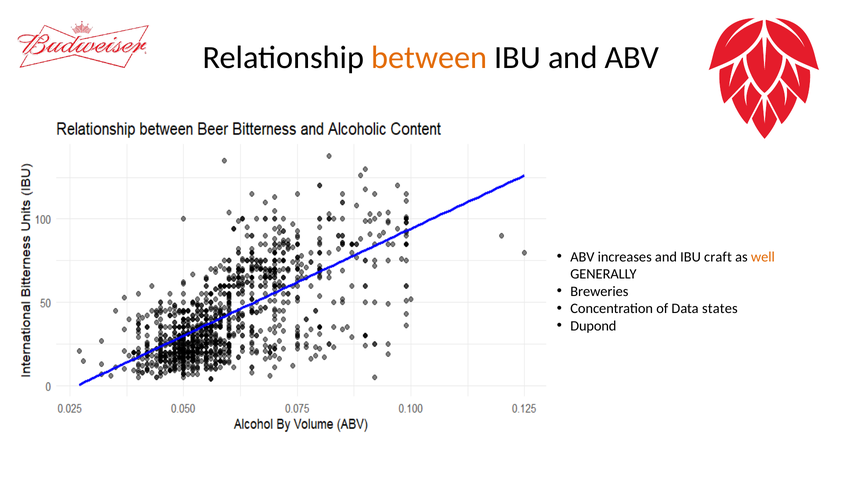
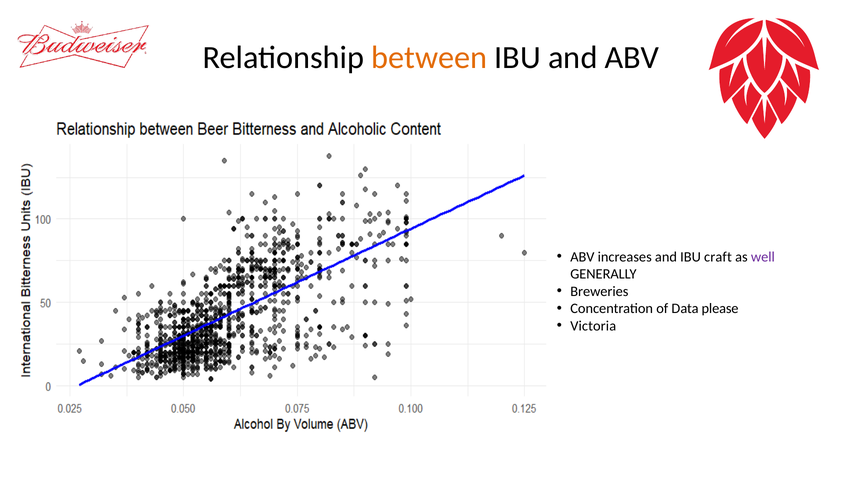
well colour: orange -> purple (763, 257)
states: states -> please (720, 309)
Dupond: Dupond -> Victoria (593, 326)
